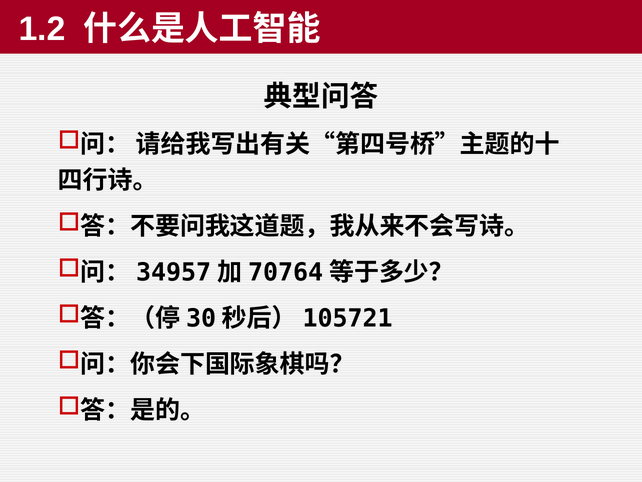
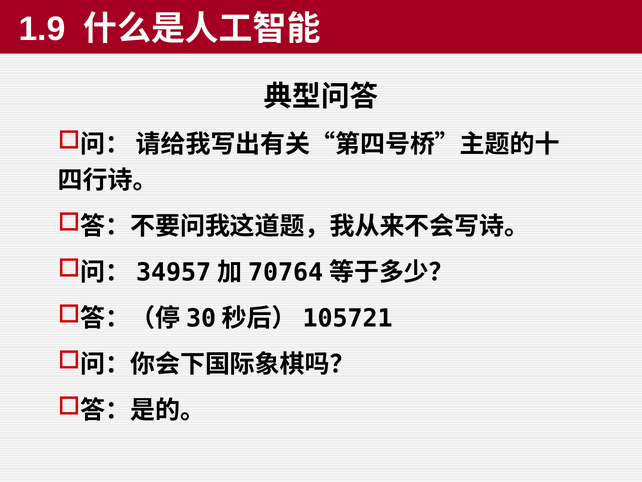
1.2: 1.2 -> 1.9 (42, 29)
